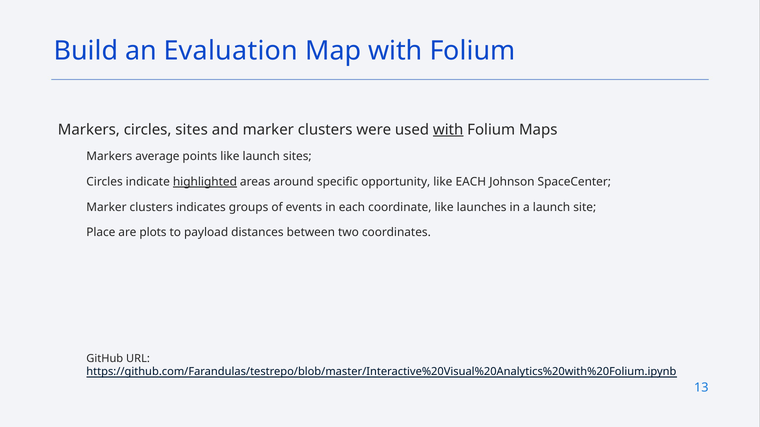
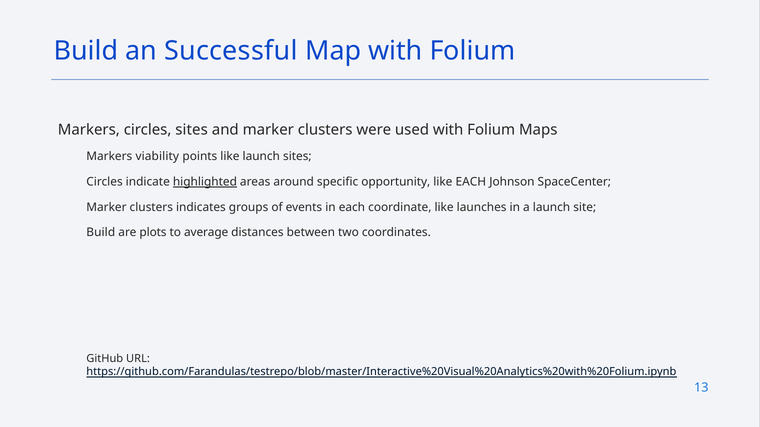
Evaluation: Evaluation -> Successful (231, 51)
with underline: present -> none (448, 130)
average: average -> viability (157, 157)
Place: Place -> Build (101, 233)
payload: payload -> average (206, 233)
